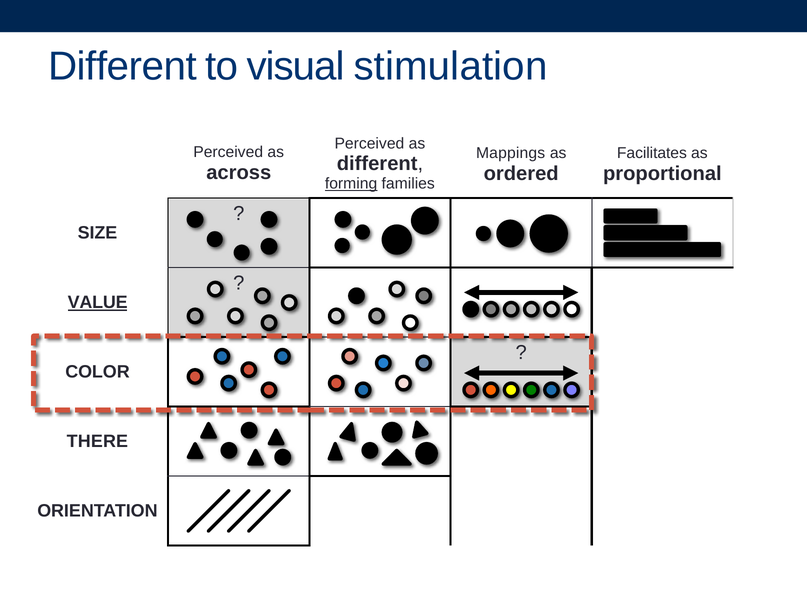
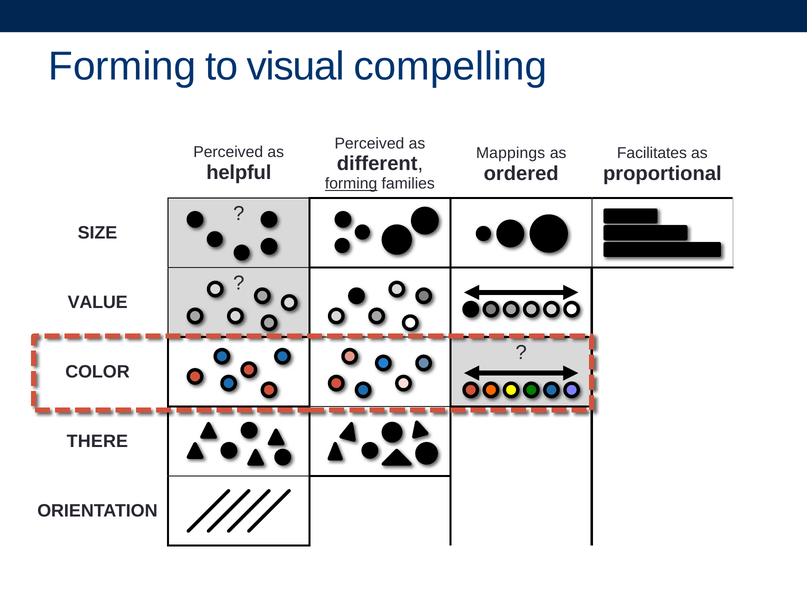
Different: Different -> Forming (122, 67)
stimulation: stimulation -> compelling (450, 67)
across: across -> helpful (239, 173)
VALUE underline: present -> none (98, 303)
